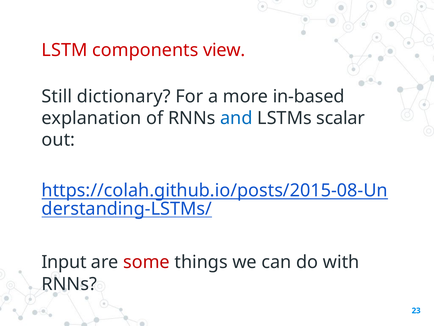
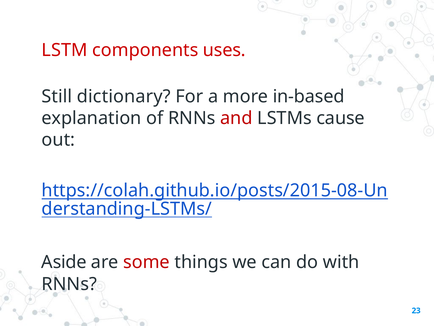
view: view -> uses (224, 50)
and colour: blue -> red (236, 118)
scalar: scalar -> cause (341, 118)
Input: Input -> Aside (64, 262)
